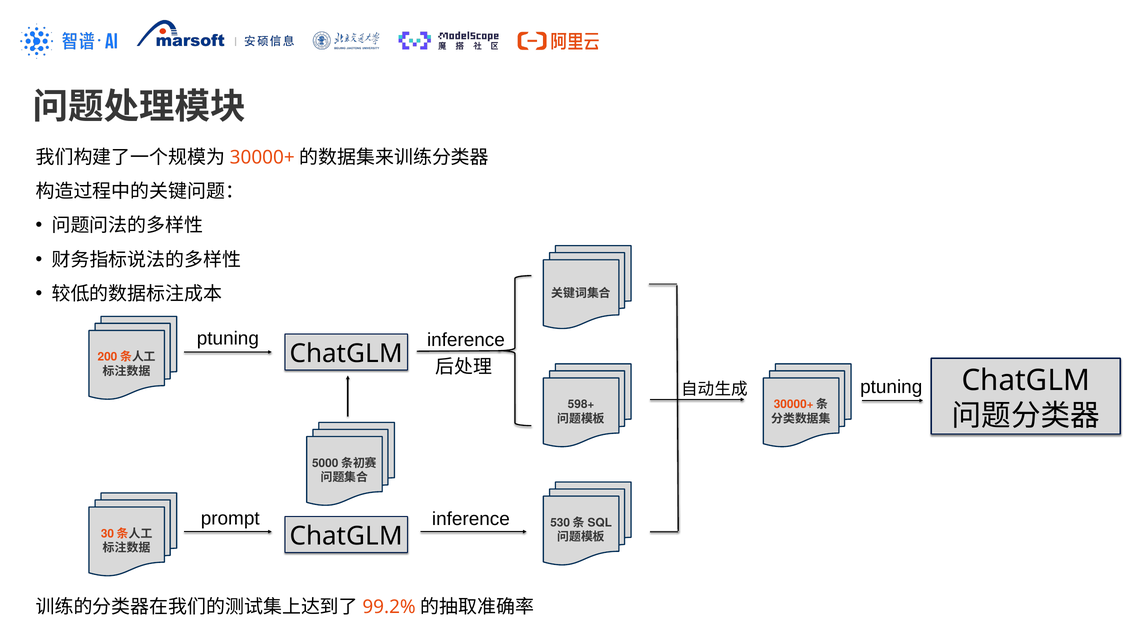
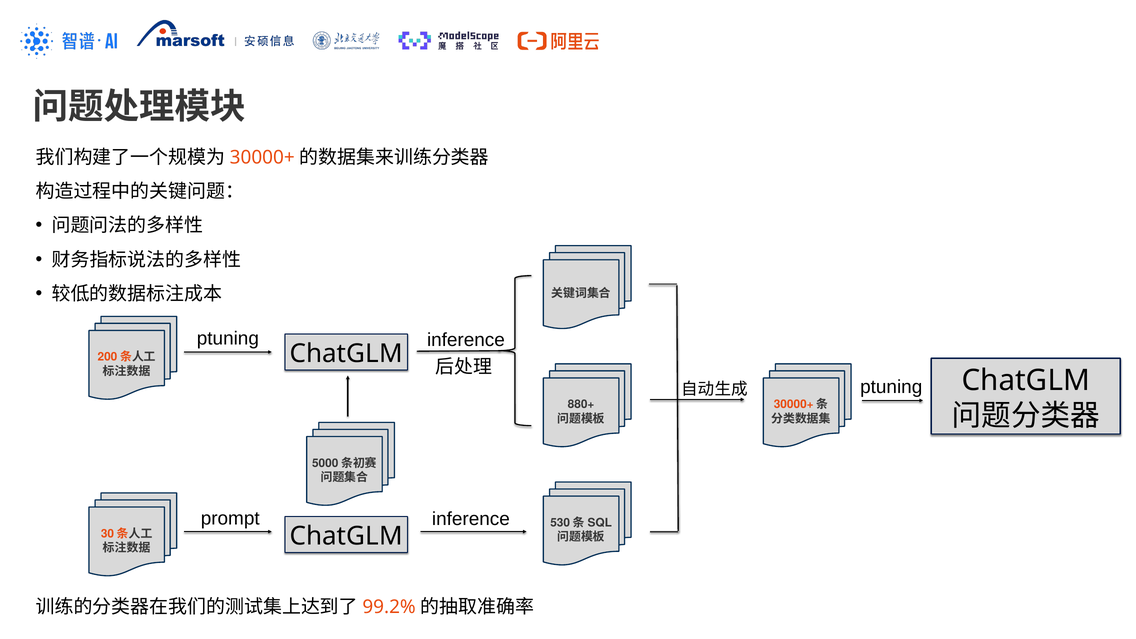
598+: 598+ -> 880+ (581, 405)
